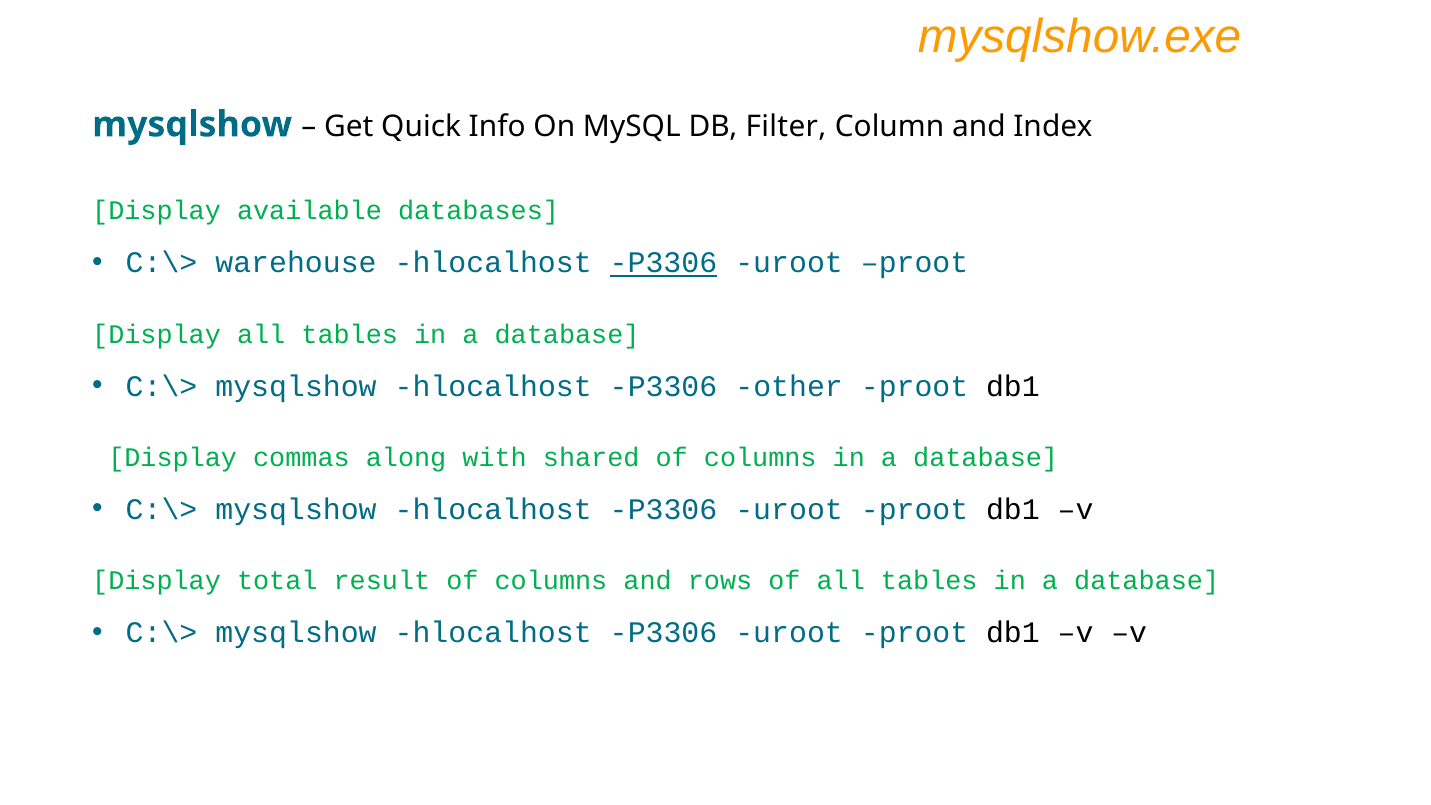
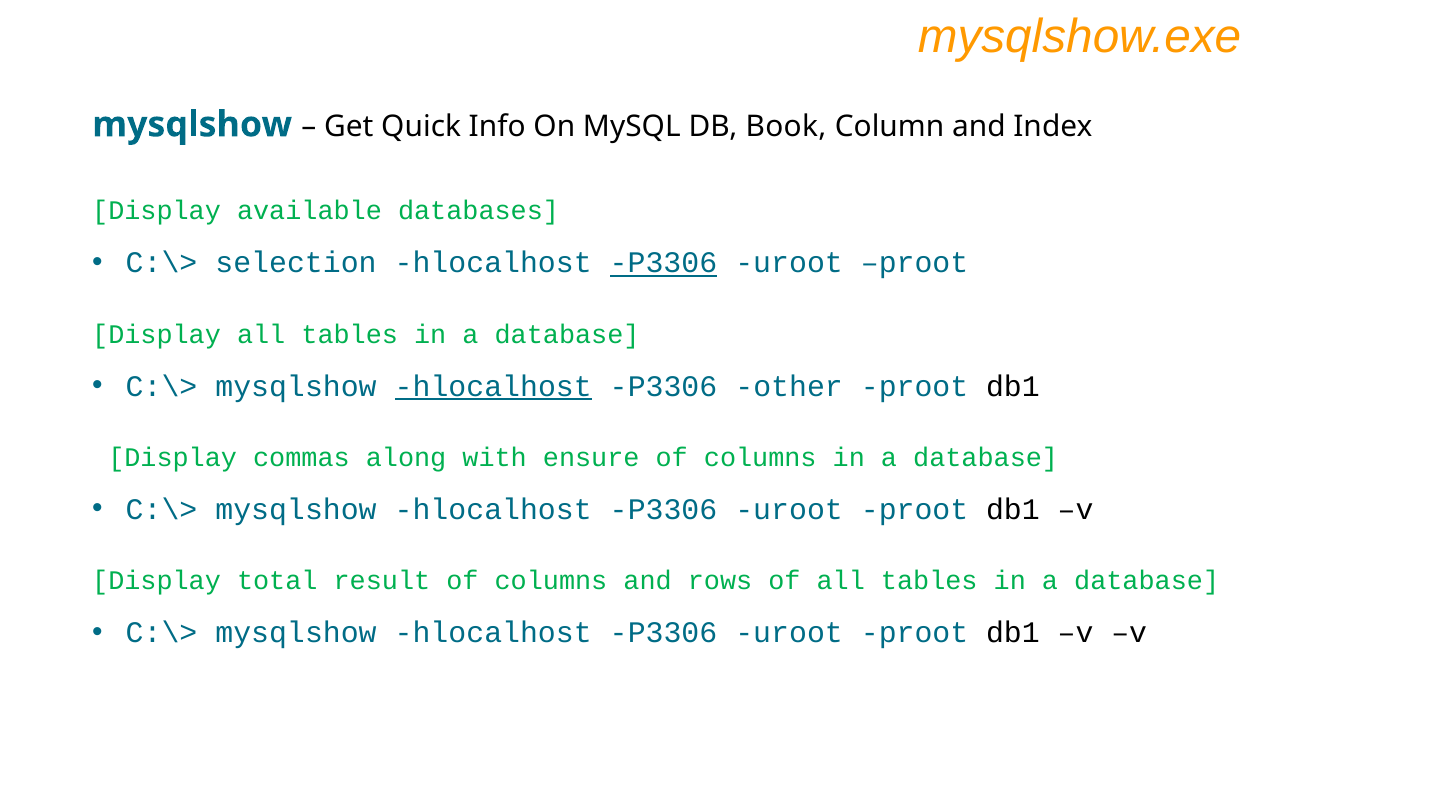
Filter: Filter -> Book (786, 127)
warehouse: warehouse -> selection (296, 263)
hlocalhost underline: none -> present (493, 386)
shared: shared -> ensure (591, 458)
